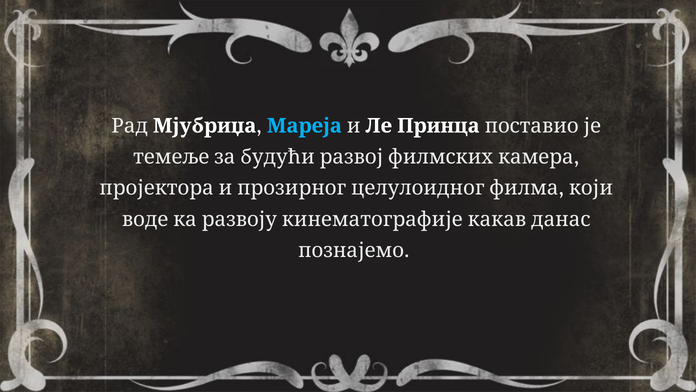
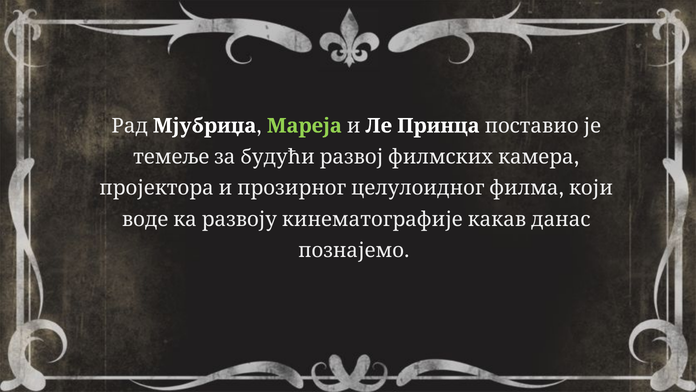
Мареја colour: light blue -> light green (304, 126)
